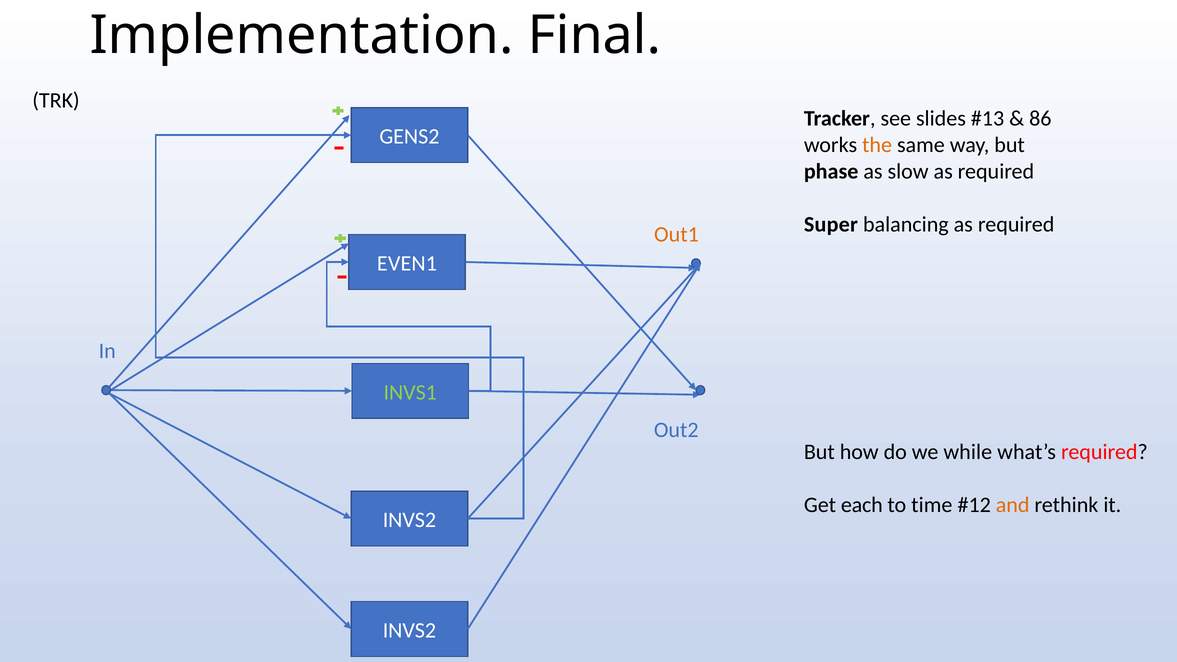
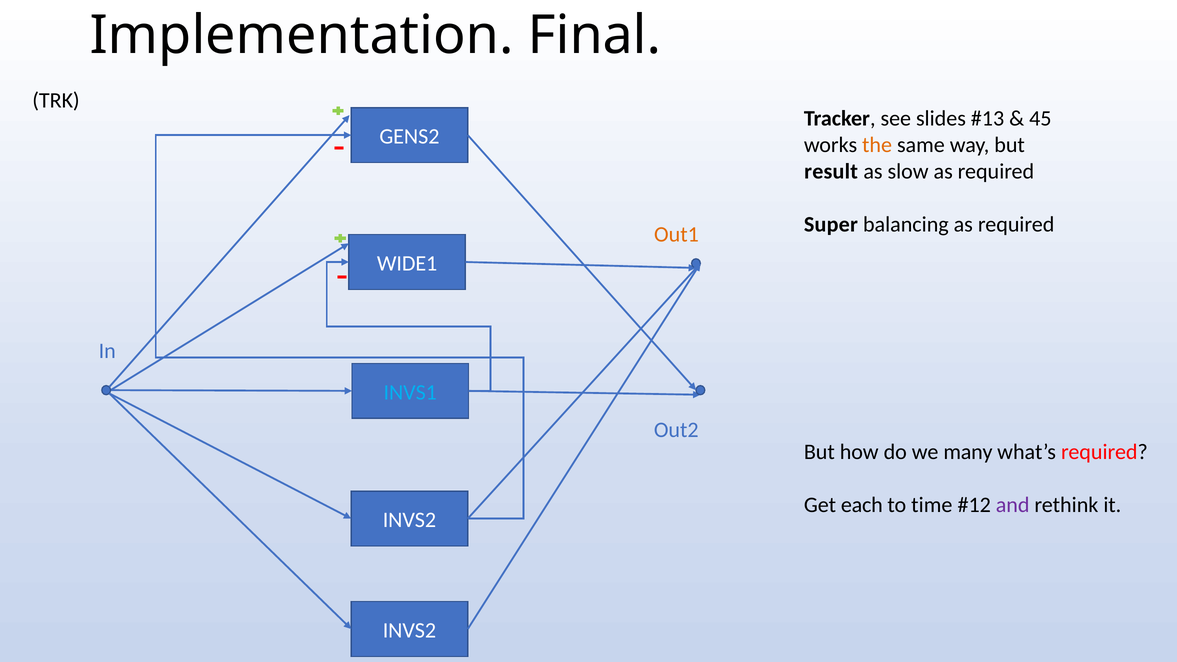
86: 86 -> 45 (1040, 118)
phase: phase -> result (831, 171)
EVEN1: EVEN1 -> WIDE1 (407, 264)
INVS1 colour: light green -> light blue (410, 392)
while: while -> many (968, 452)
and colour: orange -> purple (1013, 505)
